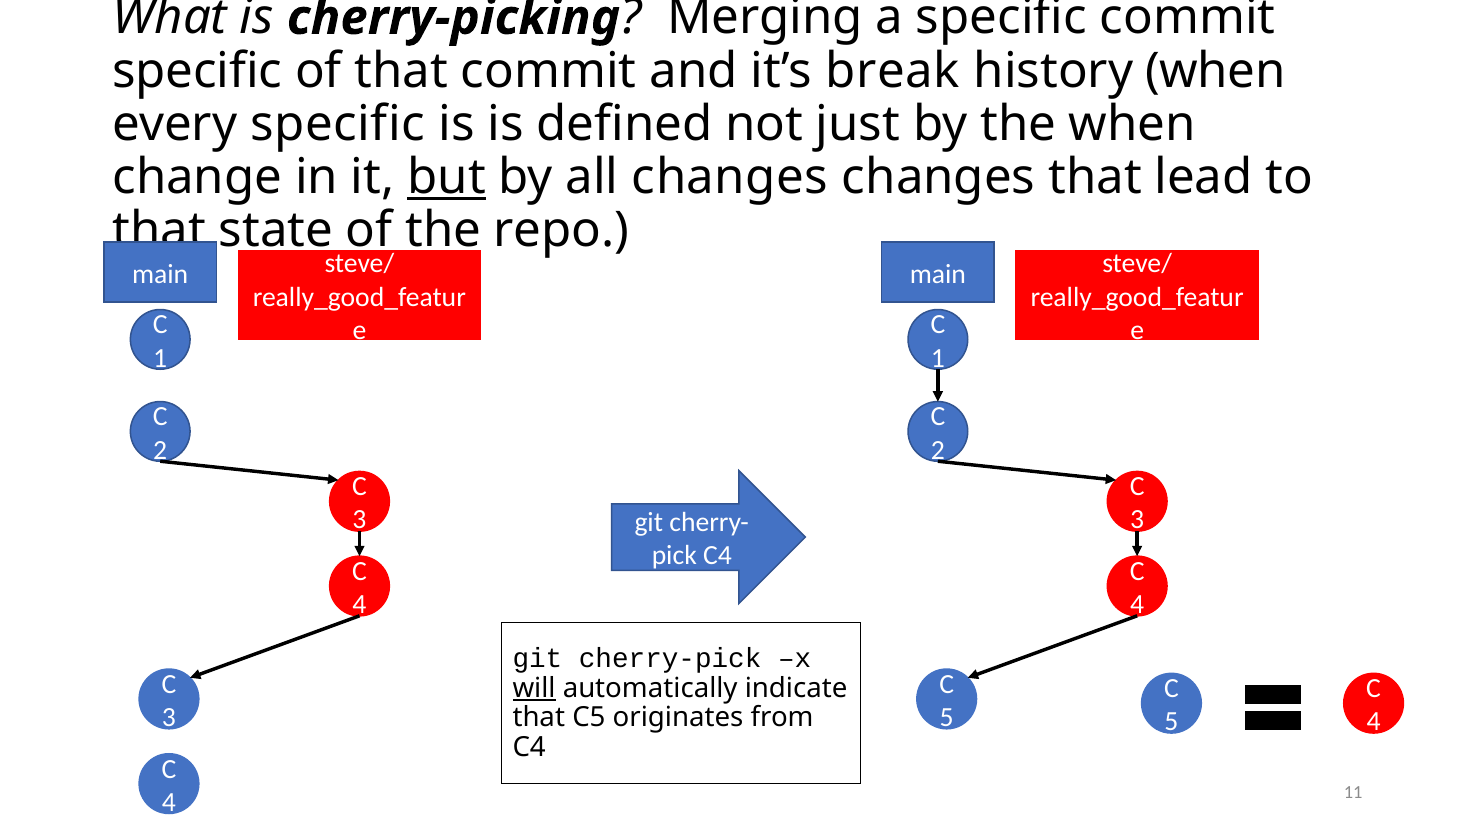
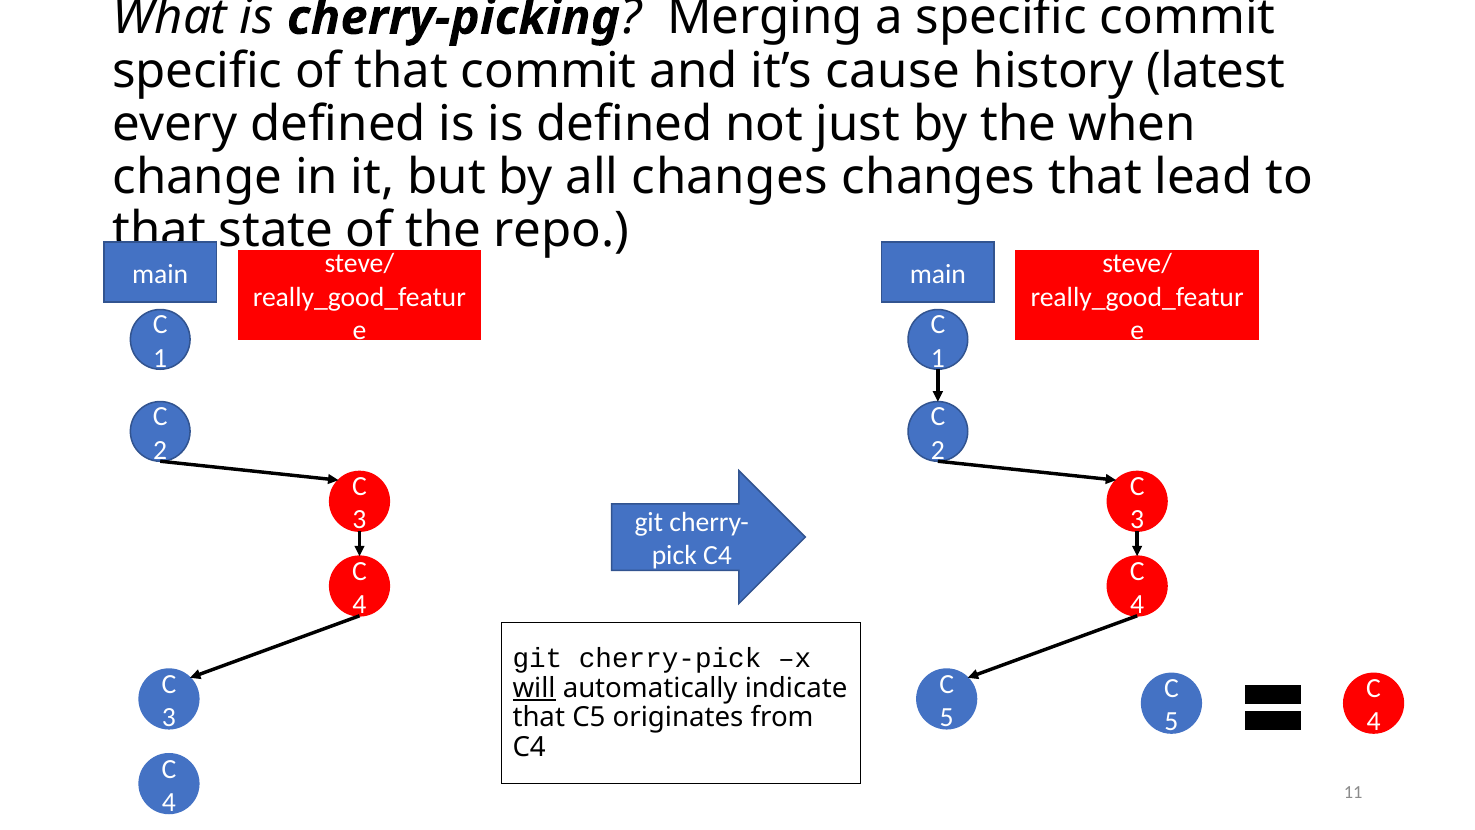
break: break -> cause (893, 71)
history when: when -> latest (1216, 71)
every specific: specific -> defined (338, 124)
but underline: present -> none (447, 177)
